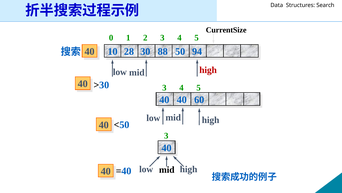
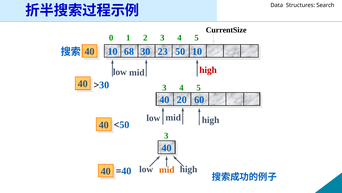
28: 28 -> 68 (129, 51)
88: 88 -> 23 (163, 51)
50 94: 94 -> 10 (197, 51)
40: 40 -> 20 (182, 99)
mid colour: black -> orange (167, 169)
